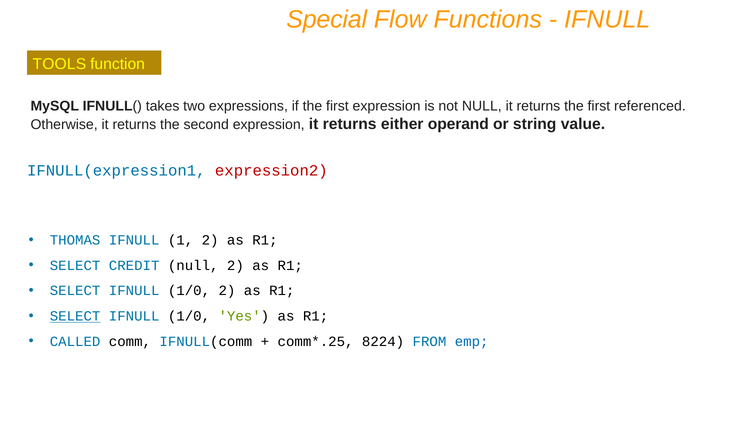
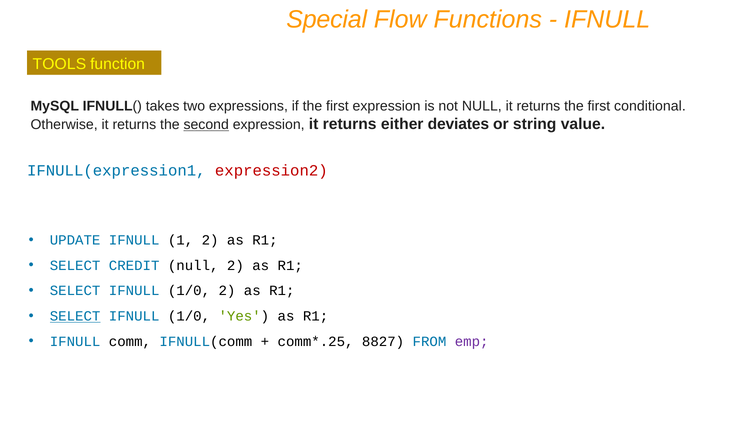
referenced: referenced -> conditional (650, 106)
second underline: none -> present (206, 125)
operand: operand -> deviates (458, 124)
THOMAS: THOMAS -> UPDATE (75, 240)
CALLED: CALLED -> IFNULL (75, 341)
8224: 8224 -> 8827 (383, 341)
emp colour: blue -> purple (472, 341)
